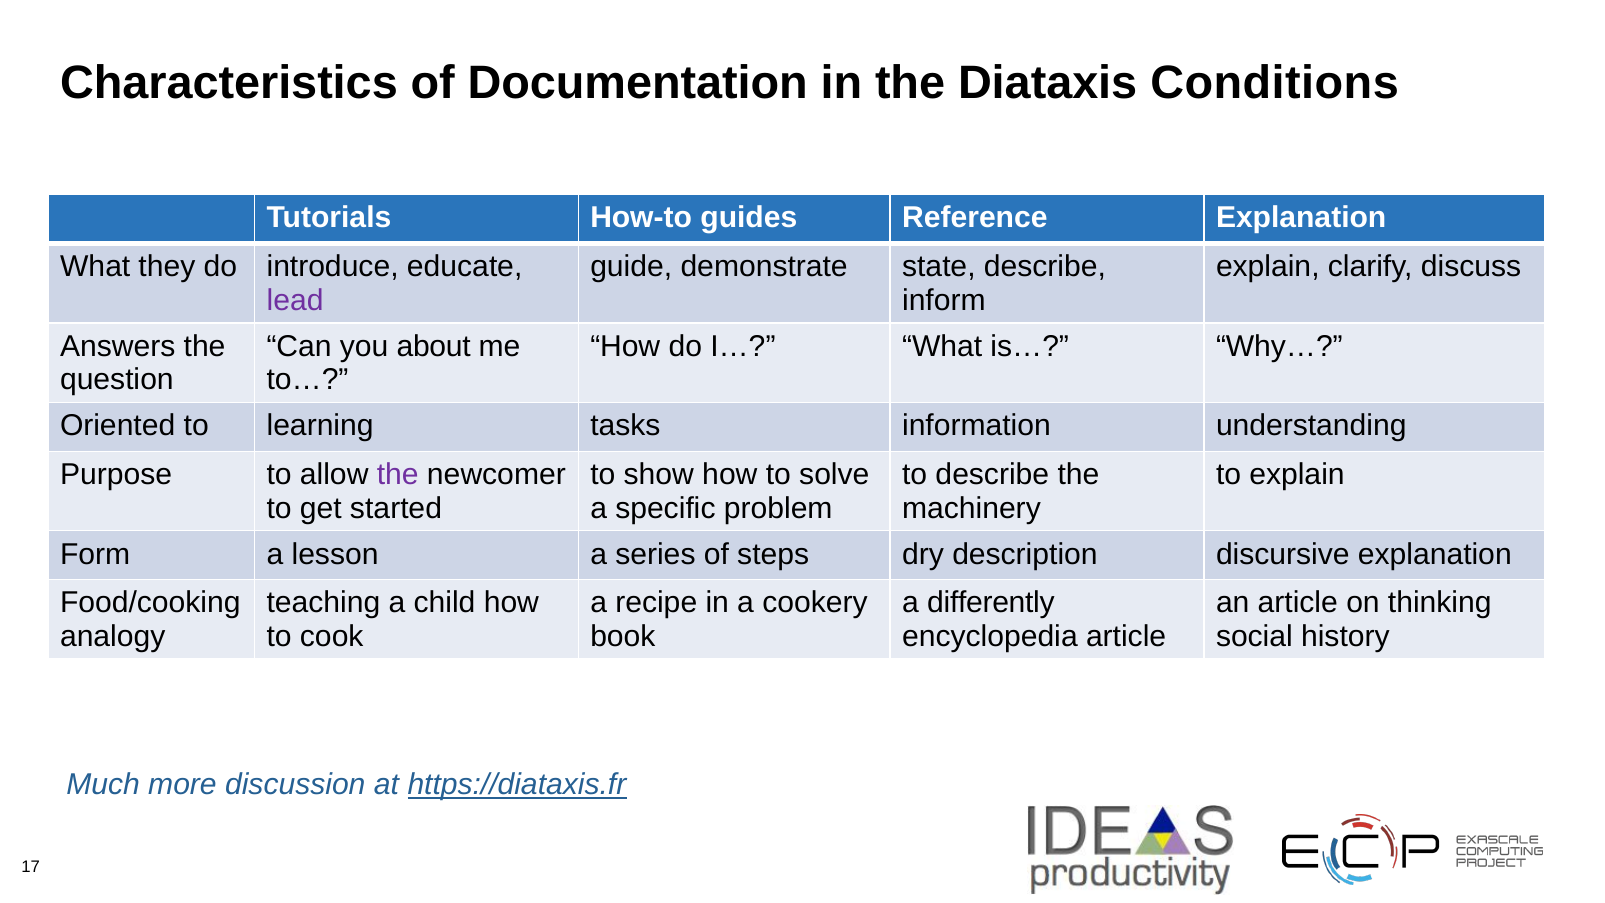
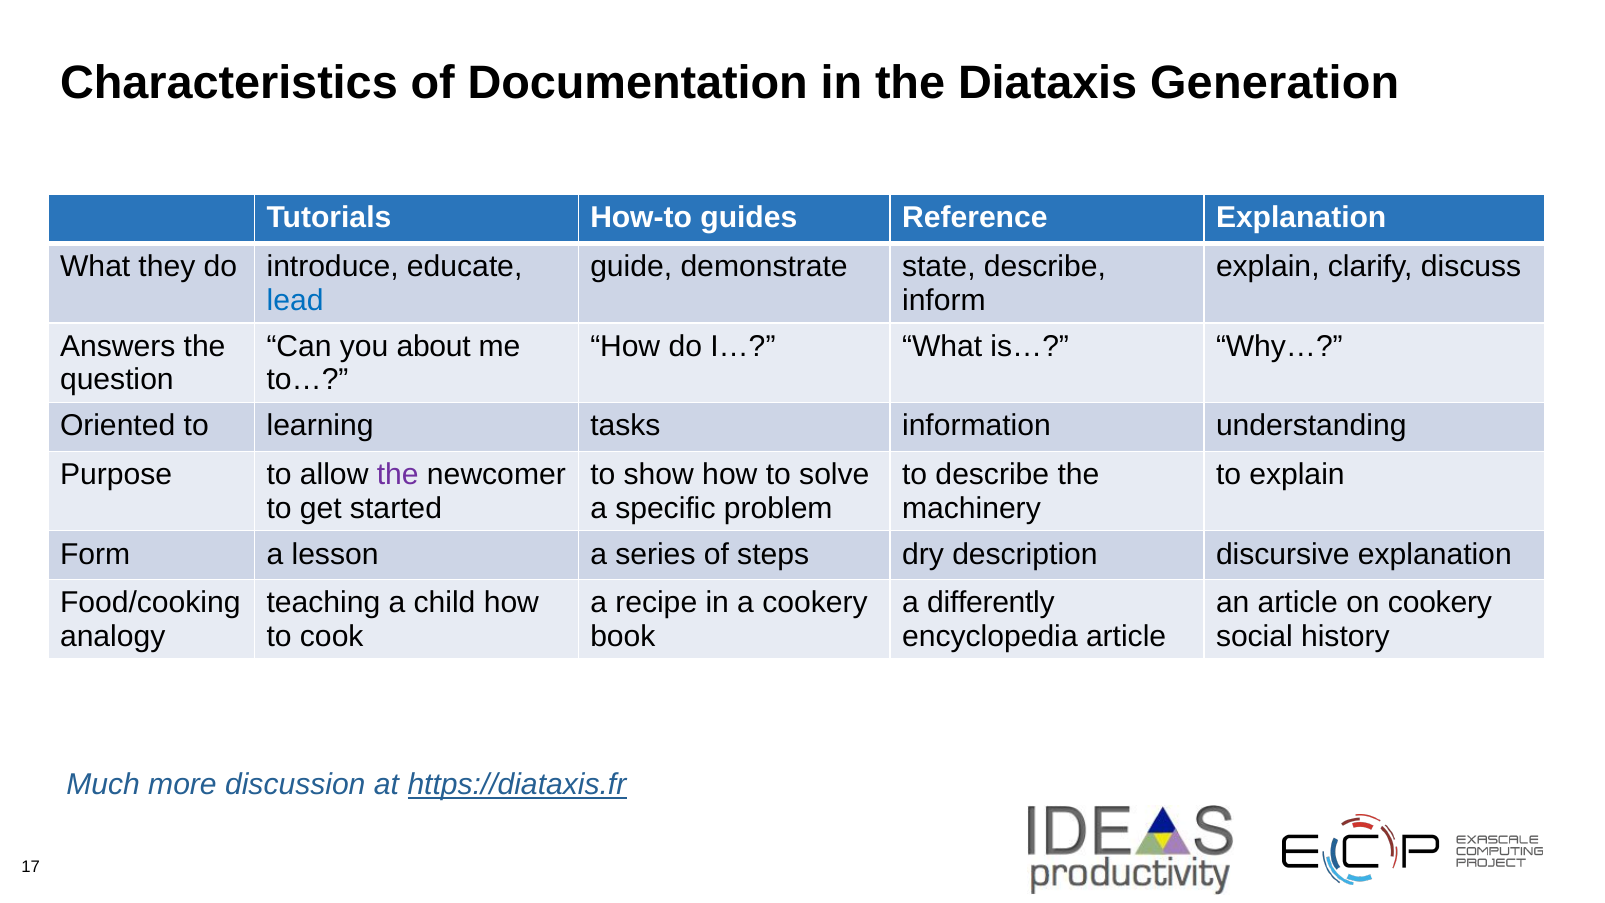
Conditions: Conditions -> Generation (1275, 83)
lead colour: purple -> blue (295, 301)
on thinking: thinking -> cookery (1440, 603)
